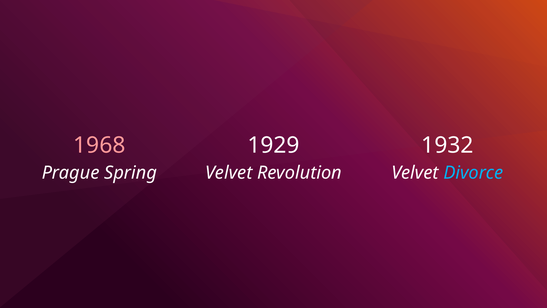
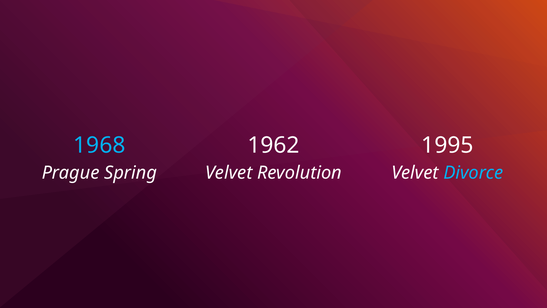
1968 colour: pink -> light blue (99, 145)
1929: 1929 -> 1962 (274, 145)
1932: 1932 -> 1995 (447, 145)
